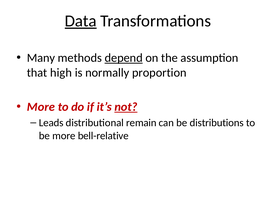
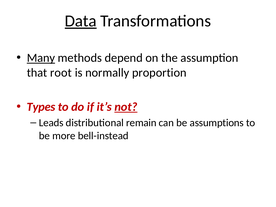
Many underline: none -> present (41, 58)
depend underline: present -> none (124, 58)
high: high -> root (61, 73)
More: More -> Types (41, 107)
distributions: distributions -> assumptions (217, 123)
bell-relative: bell-relative -> bell-instead (103, 136)
